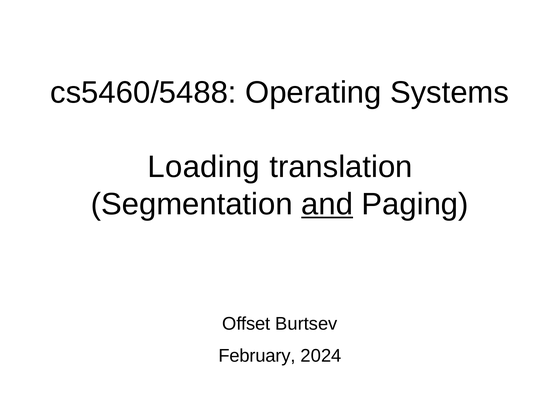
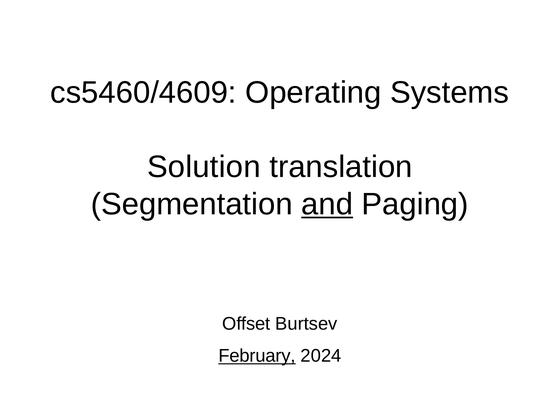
cs5460/5488: cs5460/5488 -> cs5460/4609 (143, 92)
Loading: Loading -> Solution (204, 167)
February underline: none -> present (257, 356)
